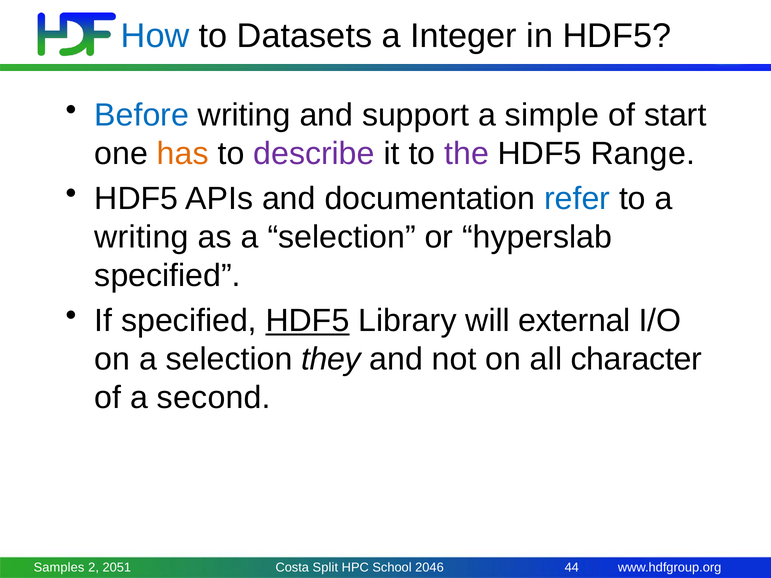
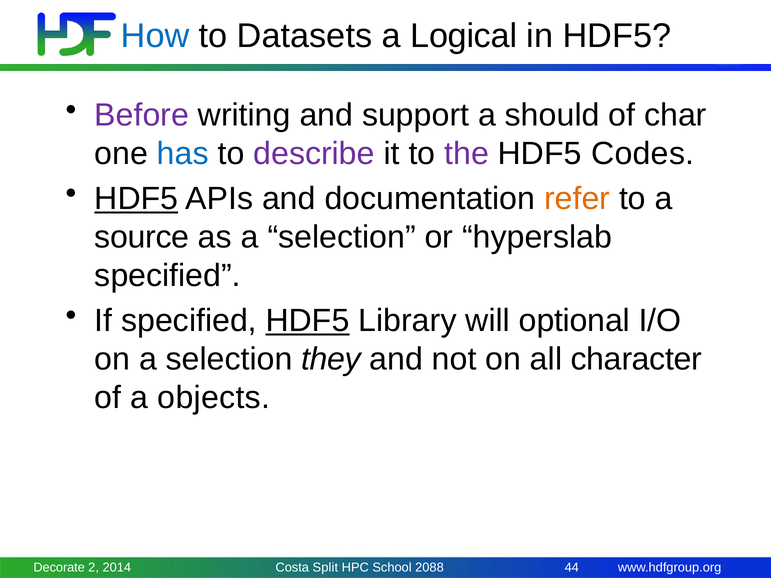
Integer: Integer -> Logical (464, 36)
Before colour: blue -> purple (142, 115)
simple: simple -> should (552, 115)
start: start -> char (675, 115)
has colour: orange -> blue (183, 154)
Range: Range -> Codes (643, 154)
HDF5 underline: none -> present (136, 199)
refer colour: blue -> orange (577, 199)
writing: writing -> source (142, 237)
external: external -> optional (574, 321)
second: second -> objects (214, 398)
Samples: Samples -> Decorate (59, 568)
2051: 2051 -> 2014 (117, 568)
2046: 2046 -> 2088 (429, 568)
